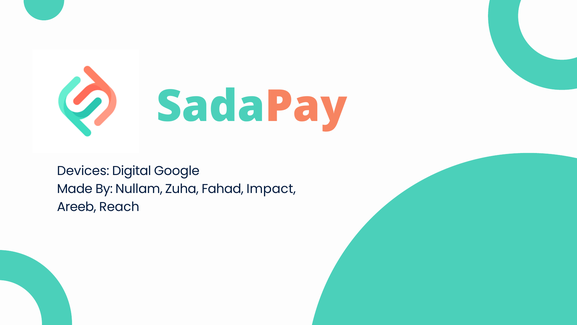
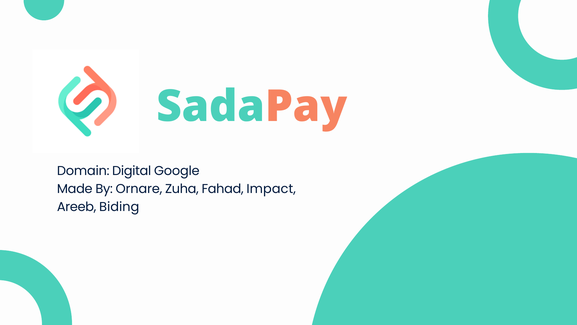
Devices: Devices -> Domain (83, 171)
Nullam: Nullam -> Ornare (139, 189)
Reach: Reach -> Biding (119, 207)
